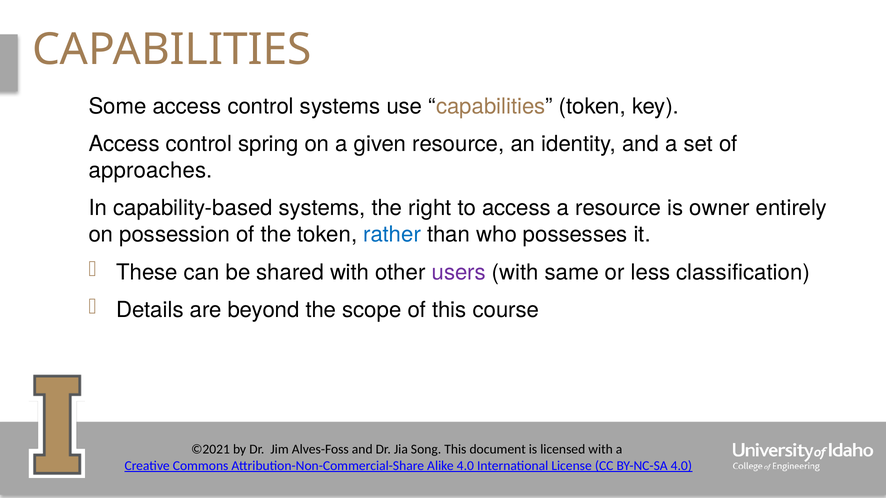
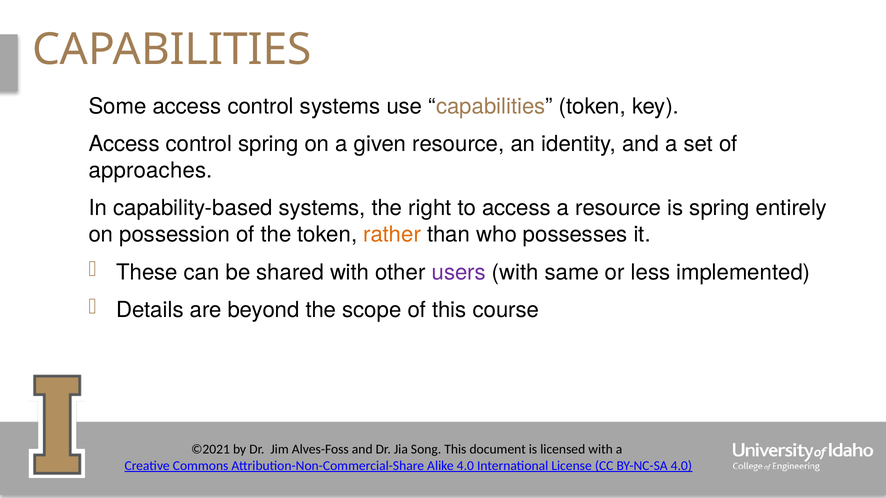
is owner: owner -> spring (720, 208)
rather colour: blue -> orange (392, 235)
classification: classification -> implemented (743, 273)
